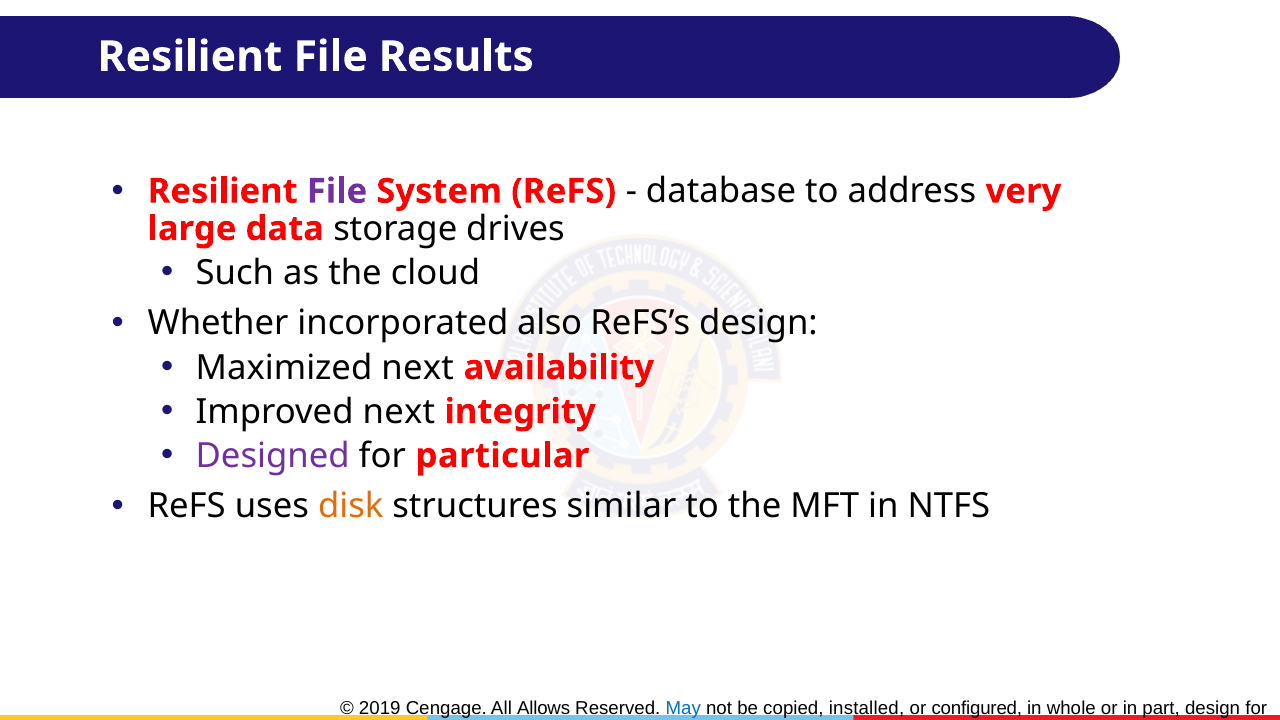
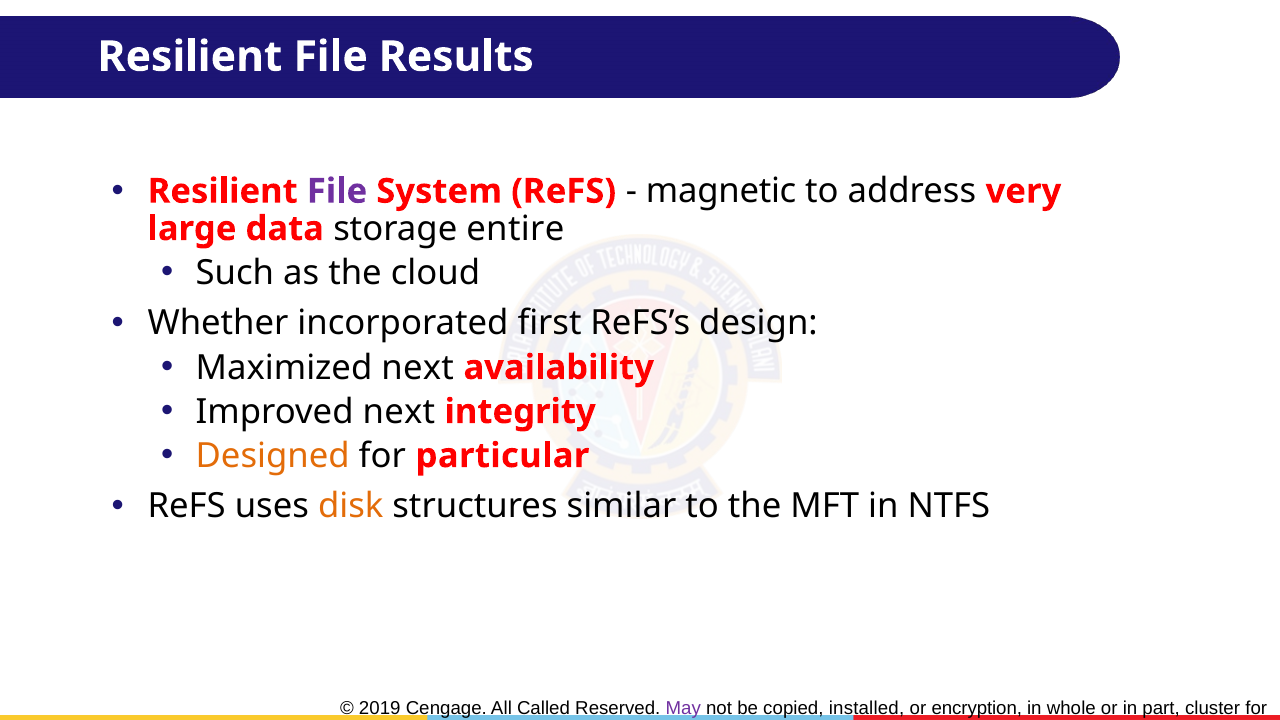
database: database -> magnetic (721, 191)
drives: drives -> entire (515, 229)
also: also -> first (550, 324)
Designed colour: purple -> orange (273, 456)
Allows: Allows -> Called (543, 708)
May colour: blue -> purple (683, 708)
configured: configured -> encryption (977, 708)
part design: design -> cluster (1213, 708)
